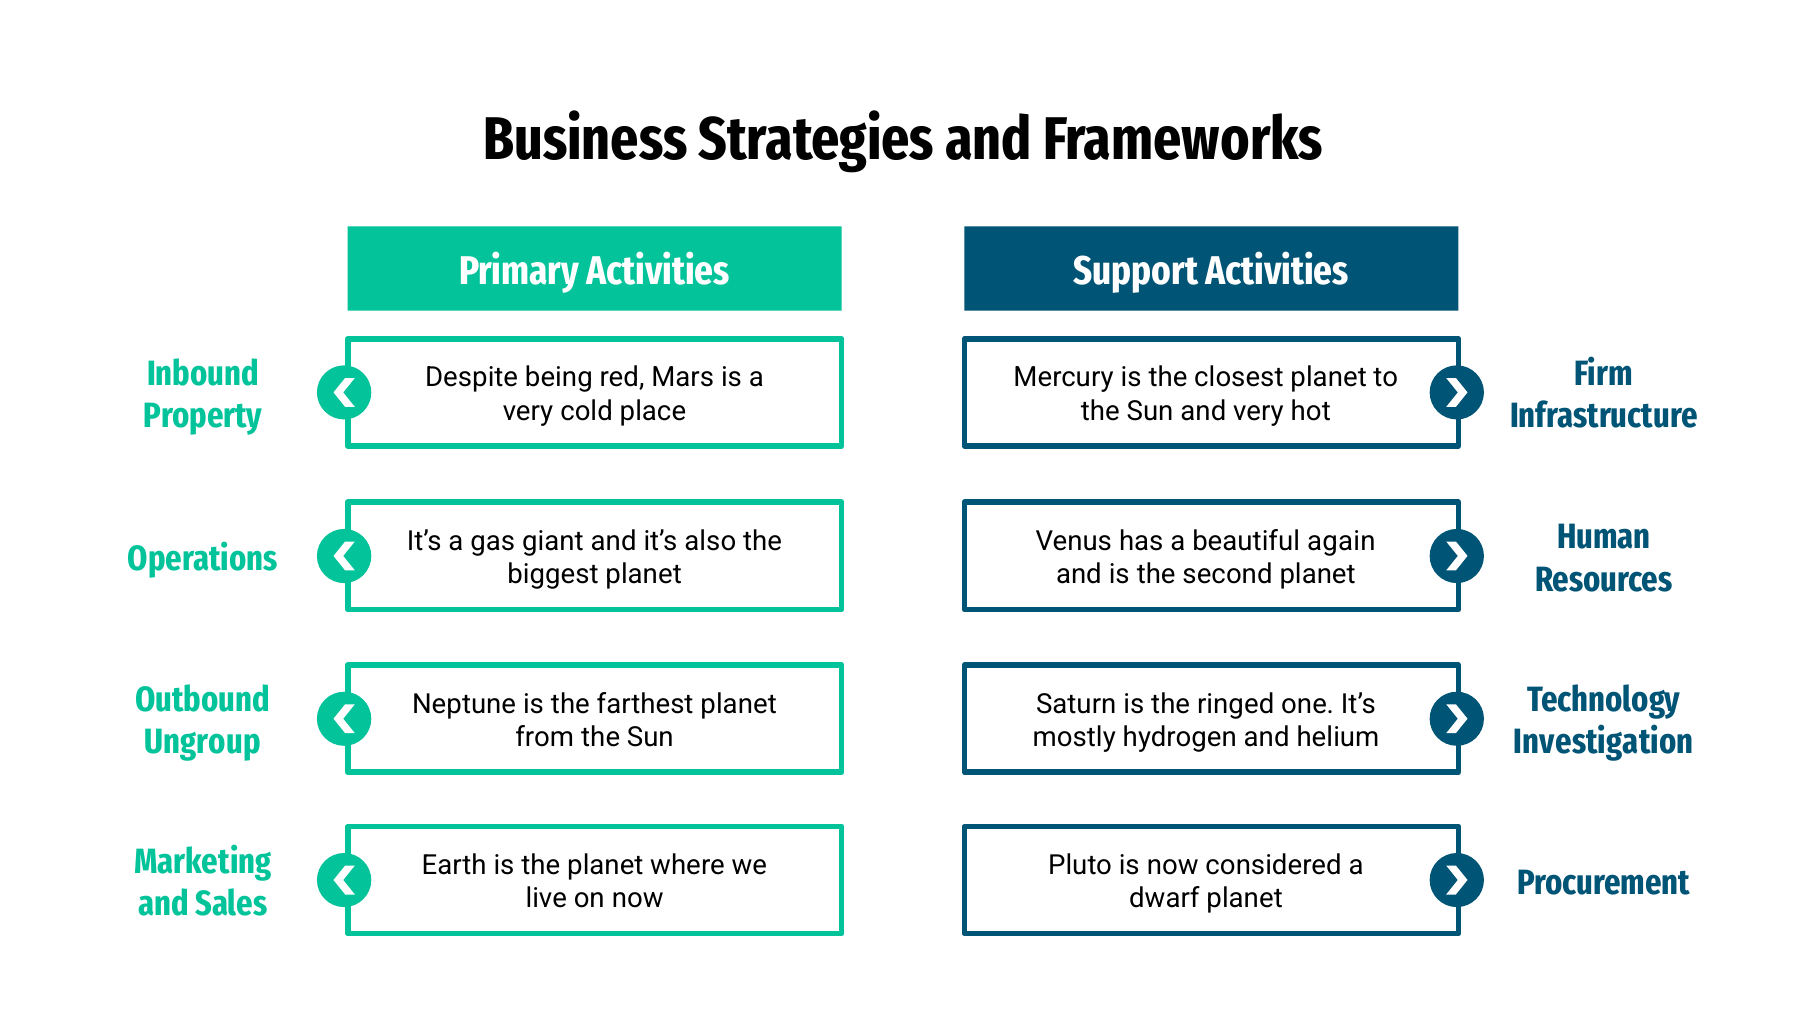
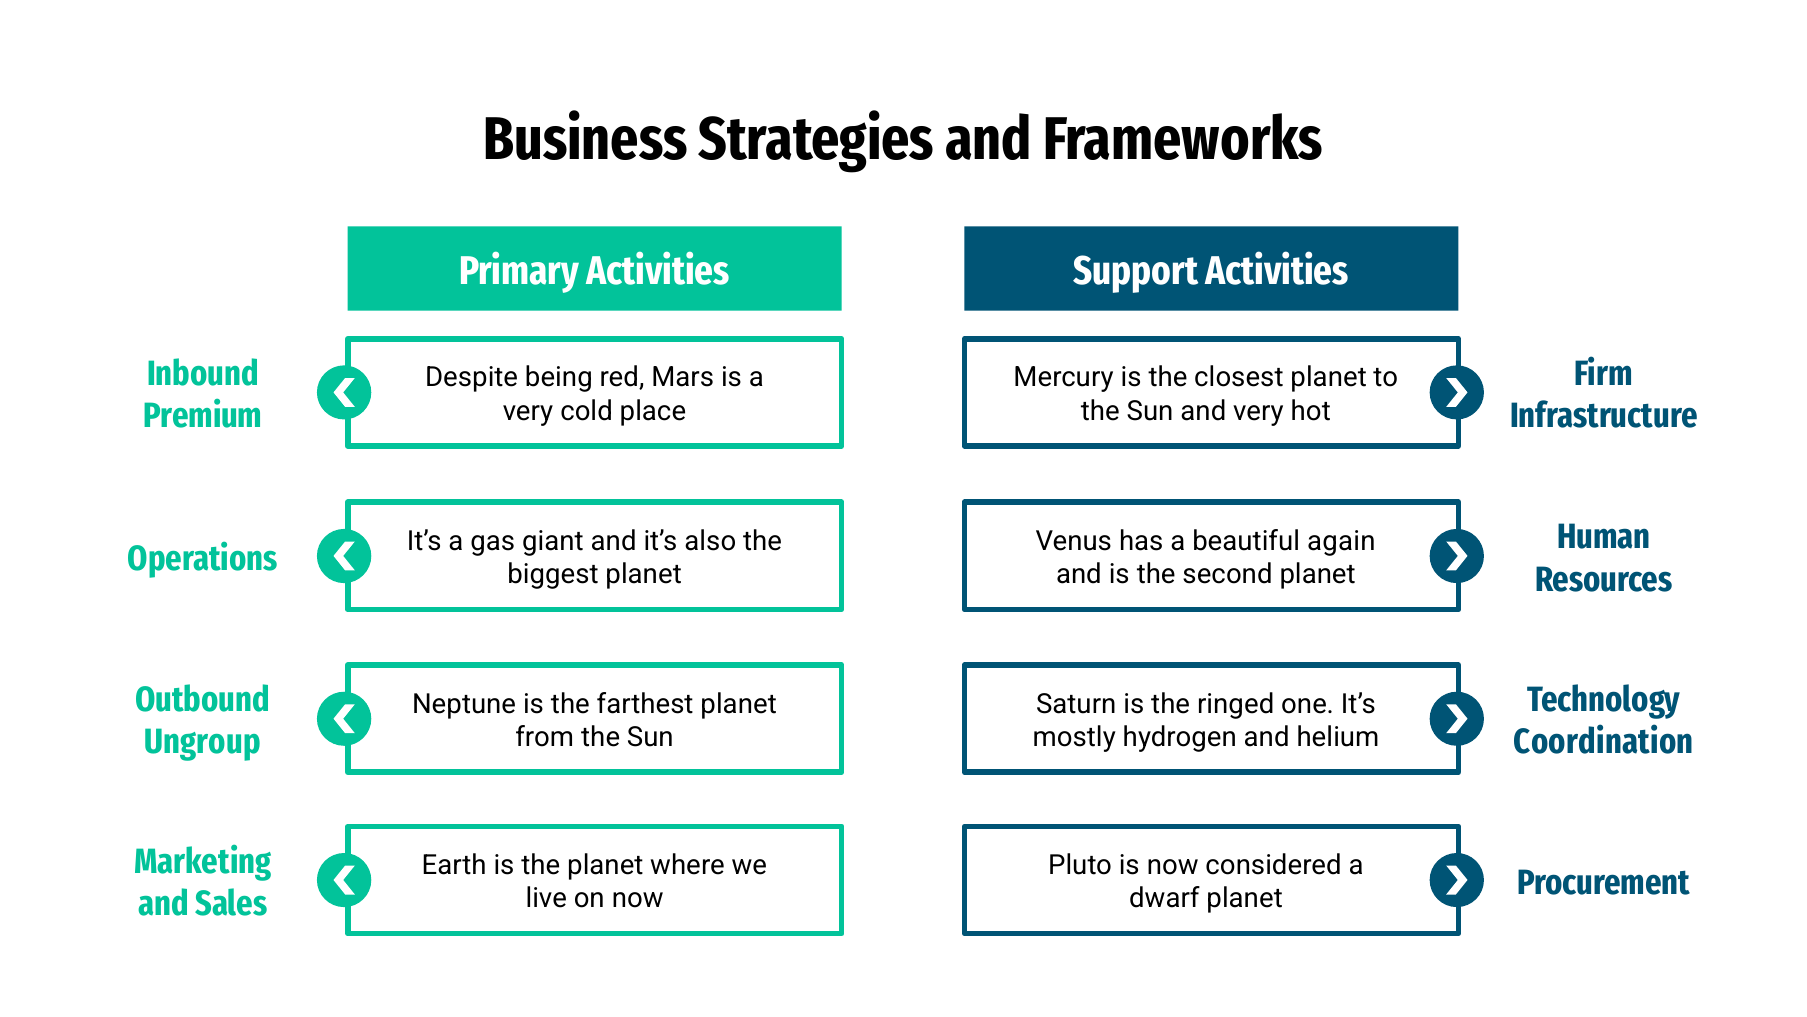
Property: Property -> Premium (203, 416)
Investigation: Investigation -> Coordination (1604, 742)
